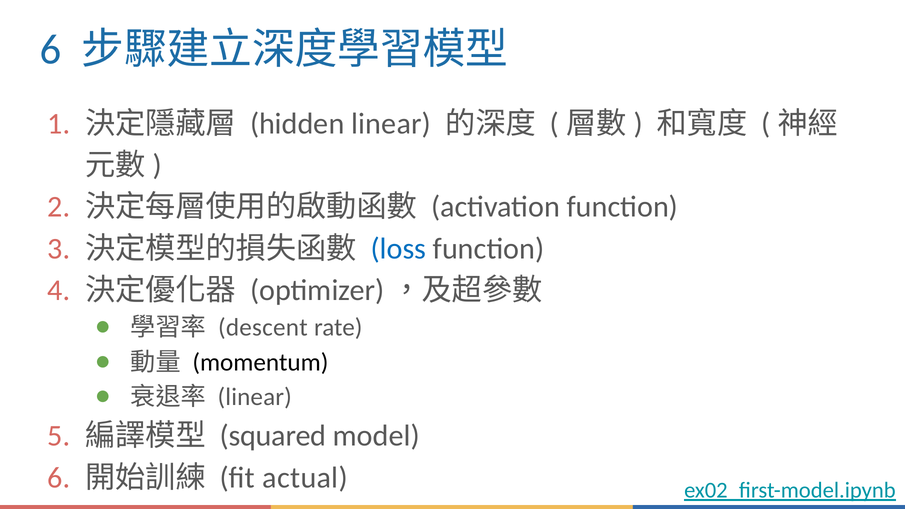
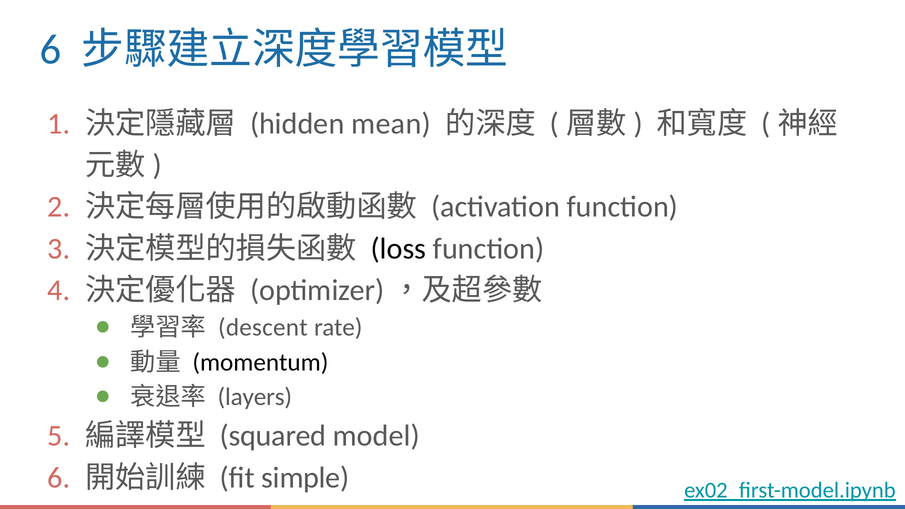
hidden linear: linear -> mean (391, 124)
loss colour: blue -> black (398, 249)
linear: linear -> layers (255, 397)
actual: actual -> simple (305, 478)
